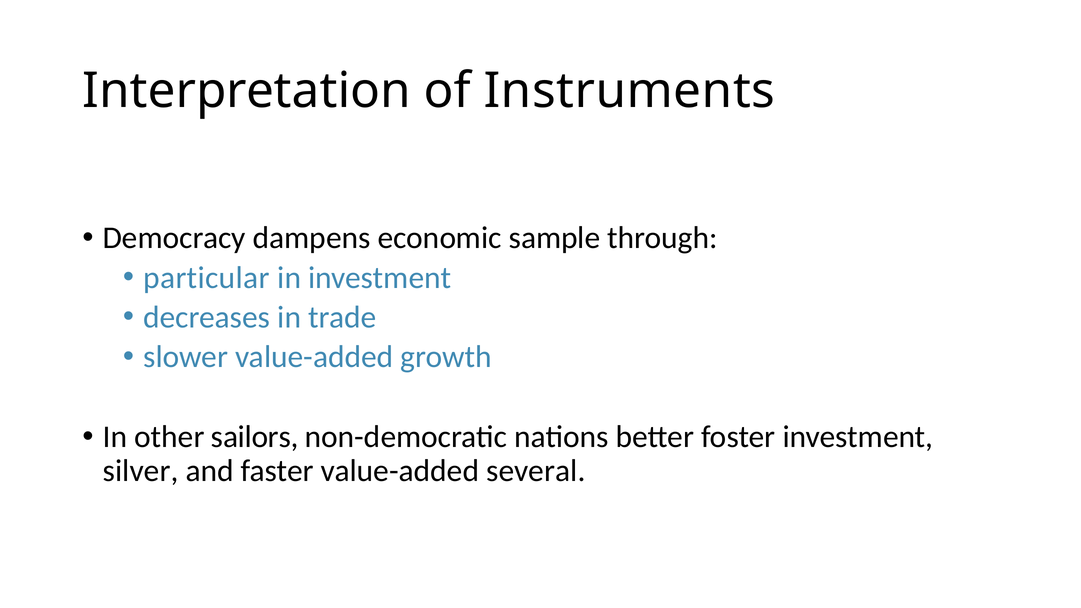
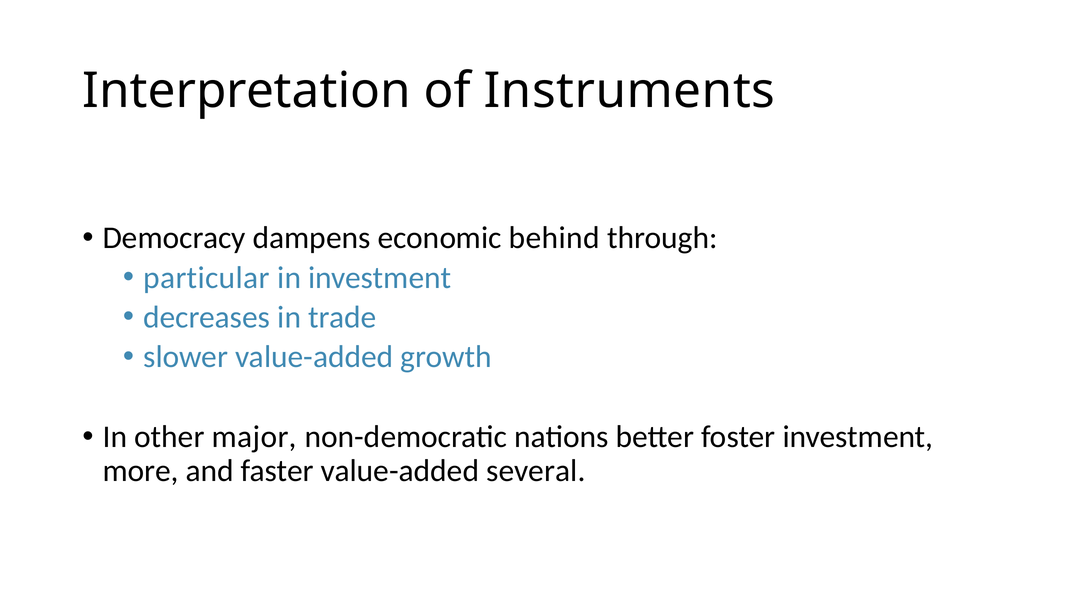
sample: sample -> behind (554, 238)
sailors: sailors -> major (254, 437)
silver: silver -> more (141, 471)
